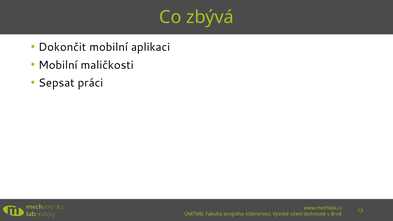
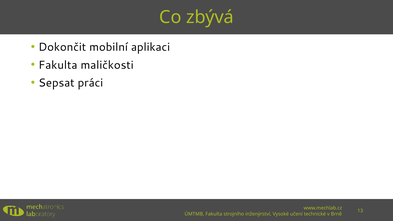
Mobilní: Mobilní -> Fakulta (58, 65)
